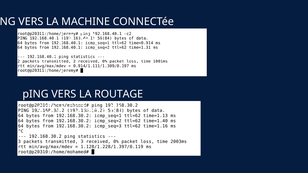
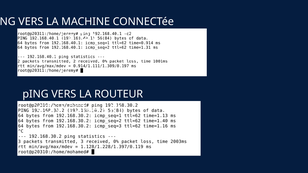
ROUTAGE: ROUTAGE -> ROUTEUR (119, 94)
